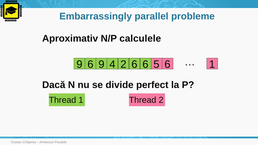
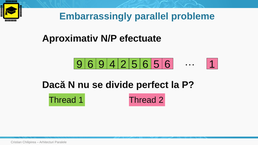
calculele: calculele -> efectuate (140, 39)
2 6: 6 -> 5 (135, 64)
